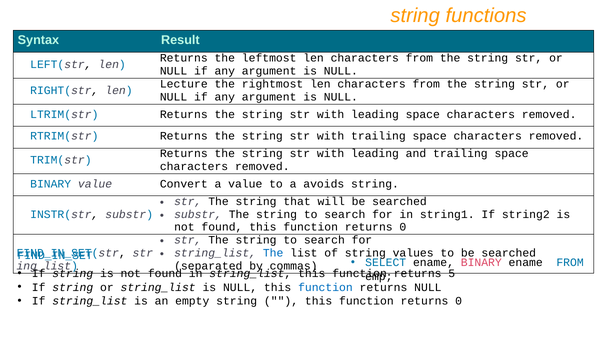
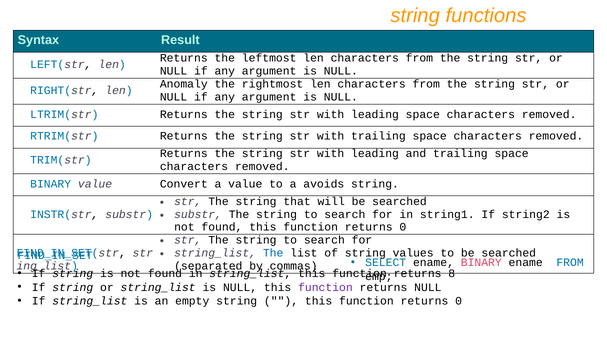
Lecture: Lecture -> Anomaly (184, 84)
5: 5 -> 8 (452, 274)
function colour: blue -> purple (325, 288)
